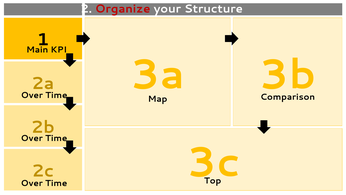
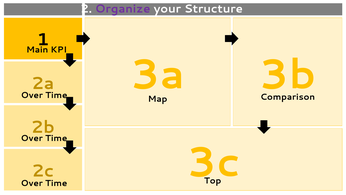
Organize colour: red -> purple (123, 9)
